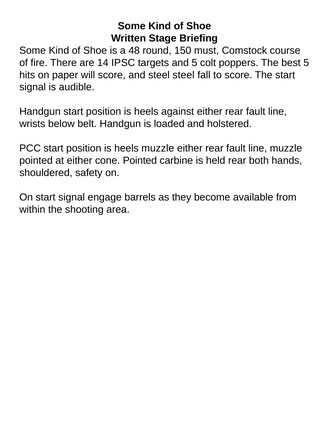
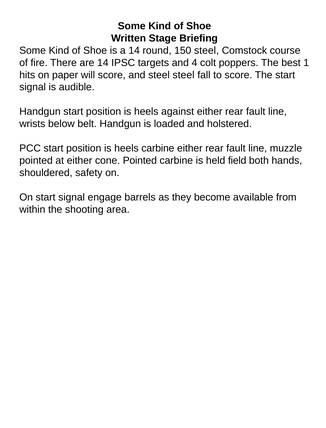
a 48: 48 -> 14 (134, 50)
150 must: must -> steel (206, 50)
and 5: 5 -> 4 (194, 63)
best 5: 5 -> 1 (306, 63)
heels muzzle: muzzle -> carbine (158, 148)
held rear: rear -> field (237, 160)
